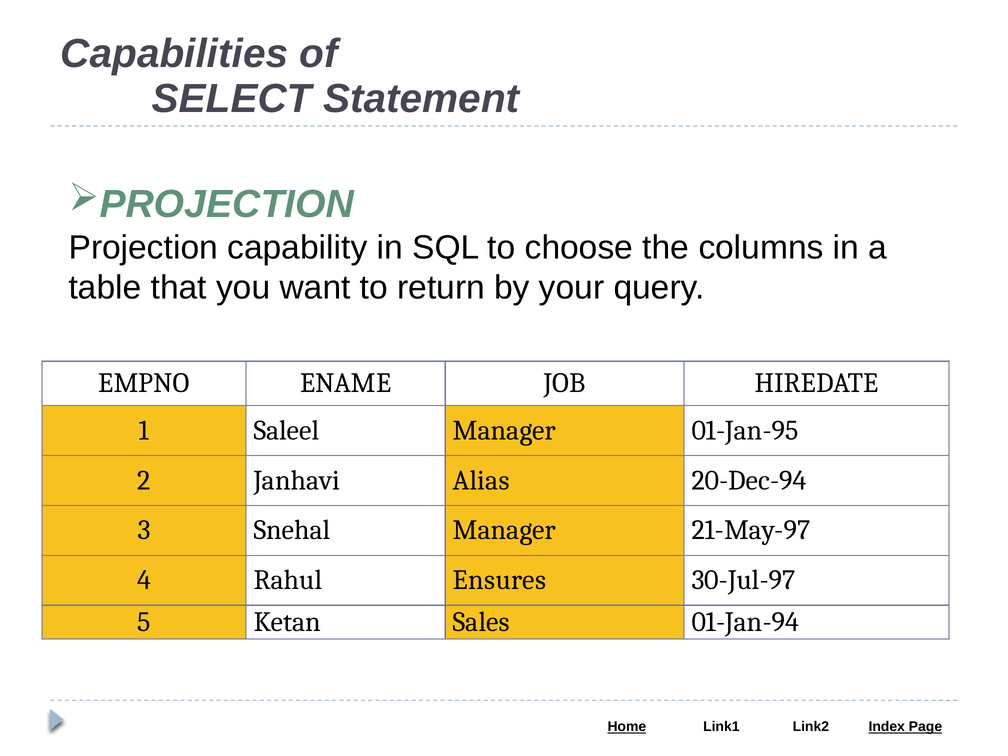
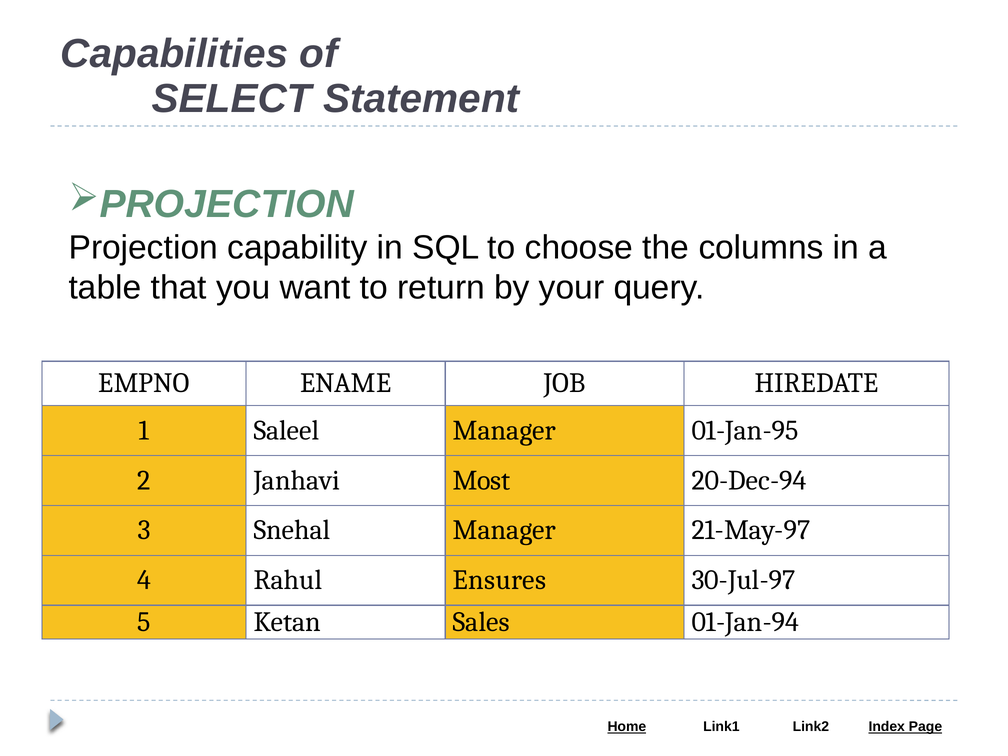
Alias: Alias -> Most (481, 480)
